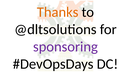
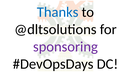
Thanks colour: orange -> blue (58, 12)
